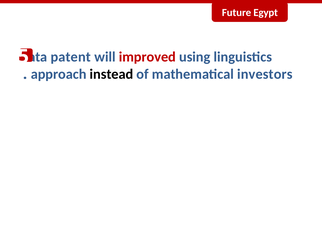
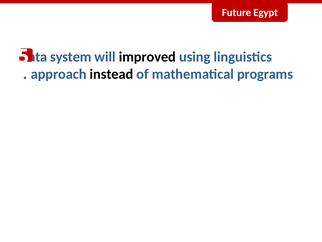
patent: patent -> system (71, 57)
improved colour: red -> black (147, 57)
investors: investors -> programs (265, 74)
